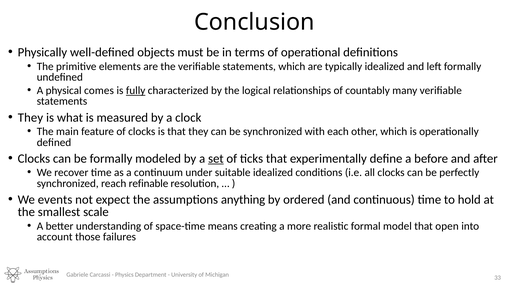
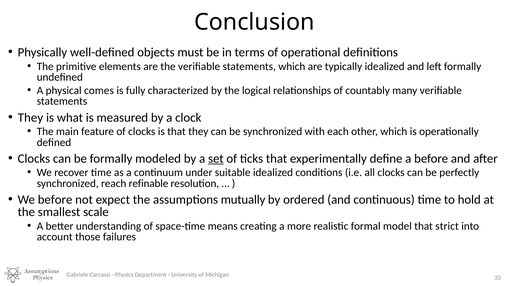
fully underline: present -> none (136, 91)
We events: events -> before (55, 200)
anything: anything -> mutually (243, 200)
open: open -> strict (447, 226)
